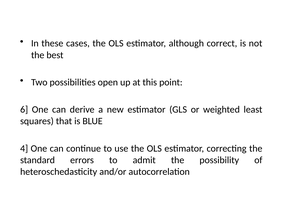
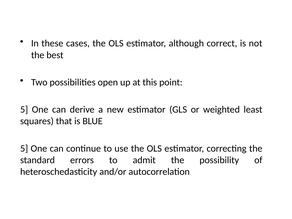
6: 6 -> 5 (24, 109)
4: 4 -> 5 (24, 148)
